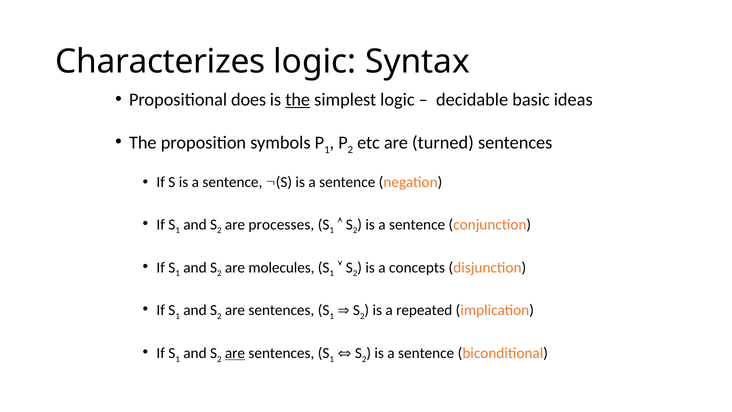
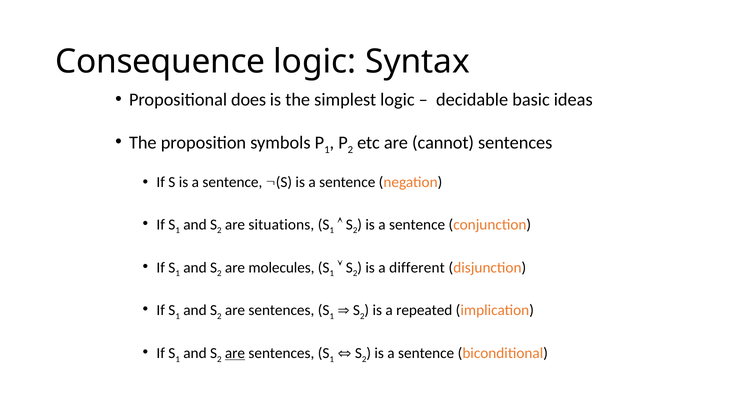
Characterizes: Characterizes -> Consequence (160, 61)
the underline: present -> none (298, 99)
turned: turned -> cannot (443, 143)
processes: processes -> situations (281, 224)
concepts: concepts -> different (417, 267)
